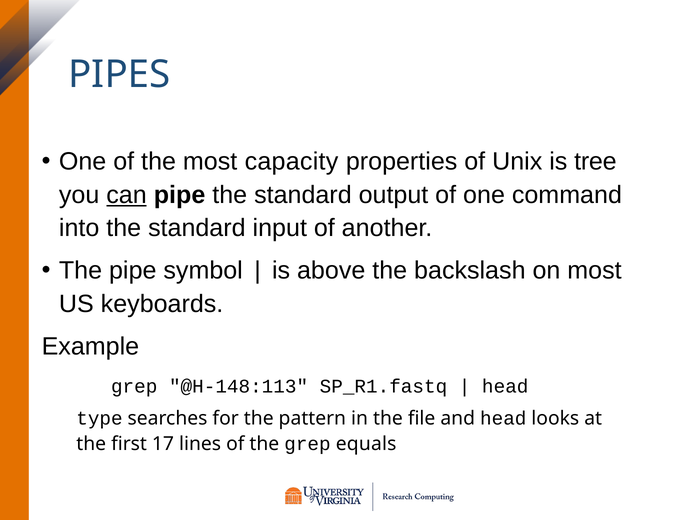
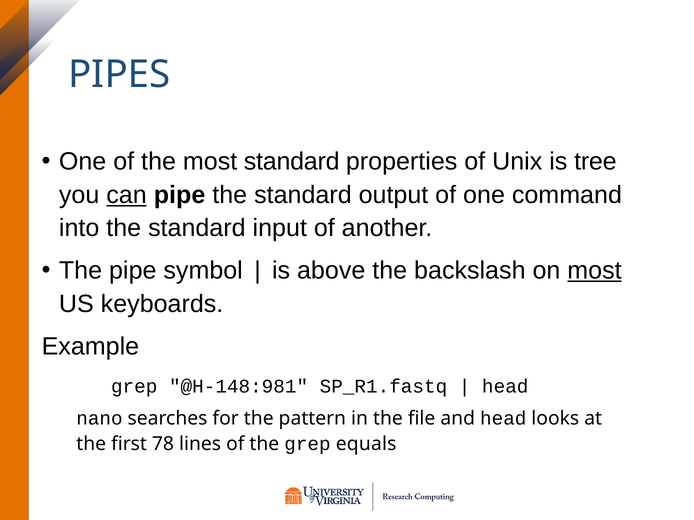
most capacity: capacity -> standard (292, 162)
most underline: none -> present (594, 271)
@H-148:113: @H-148:113 -> @H-148:981 (239, 387)
type: type -> nano (99, 419)
17: 17 -> 78 (163, 444)
